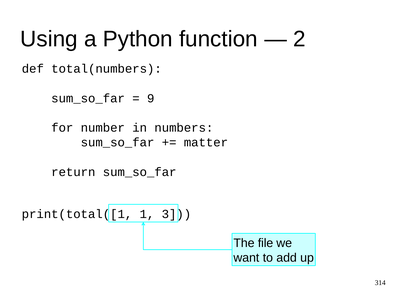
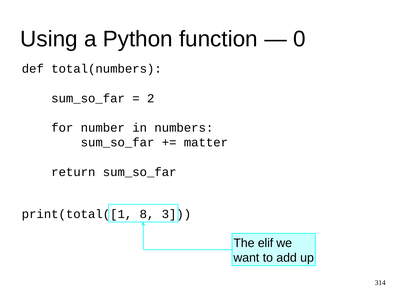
2: 2 -> 0 (299, 39)
9: 9 -> 2 (151, 98)
1: 1 -> 8 (147, 214)
file: file -> elif (266, 243)
